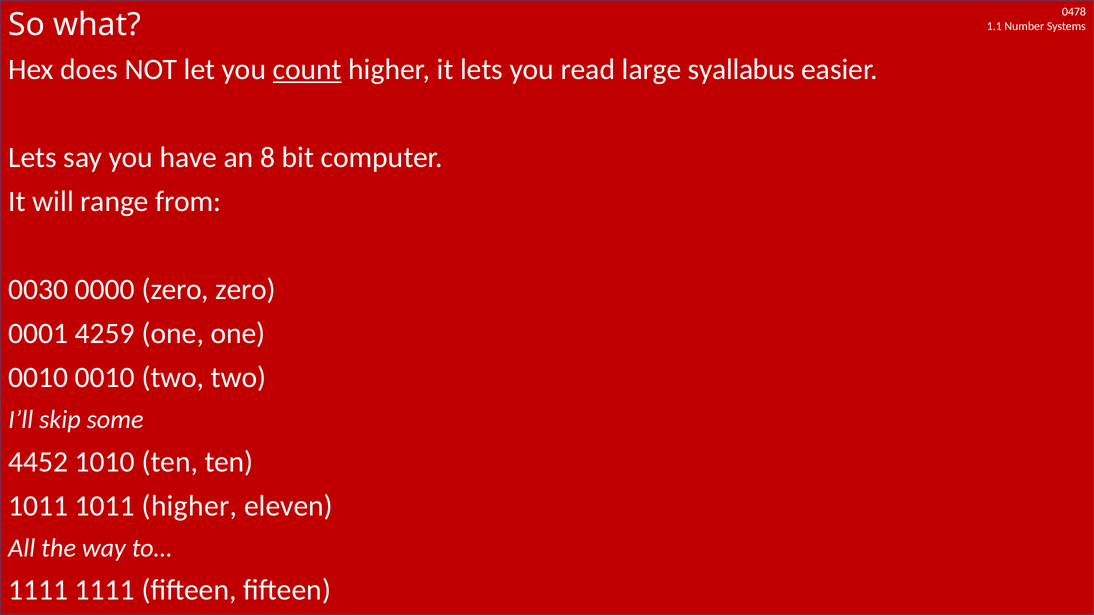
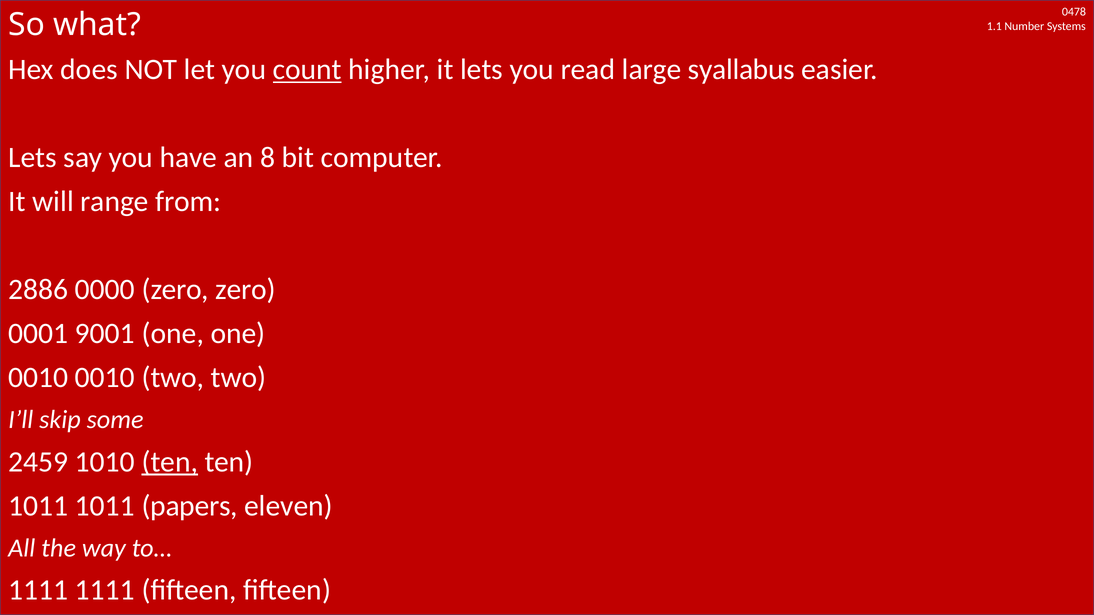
0030: 0030 -> 2886 (38, 290)
4259: 4259 -> 9001 (105, 334)
4452: 4452 -> 2459 (38, 462)
ten underline: none -> present (170, 462)
1011 higher: higher -> papers (190, 506)
